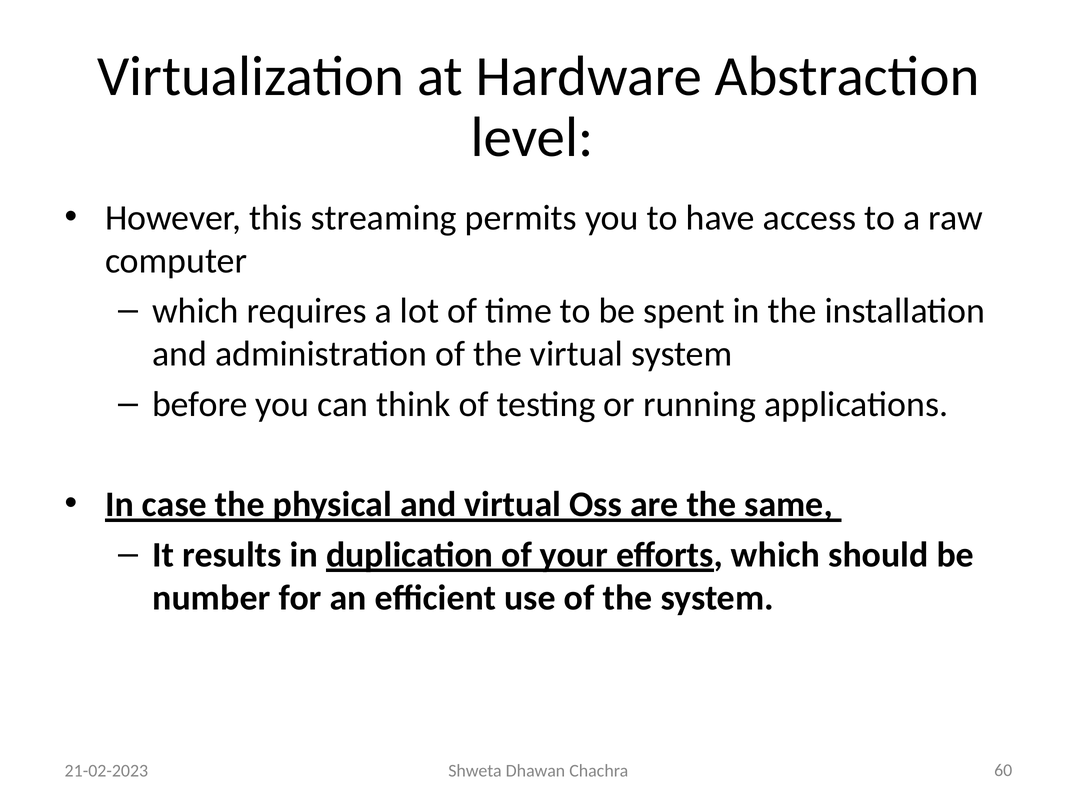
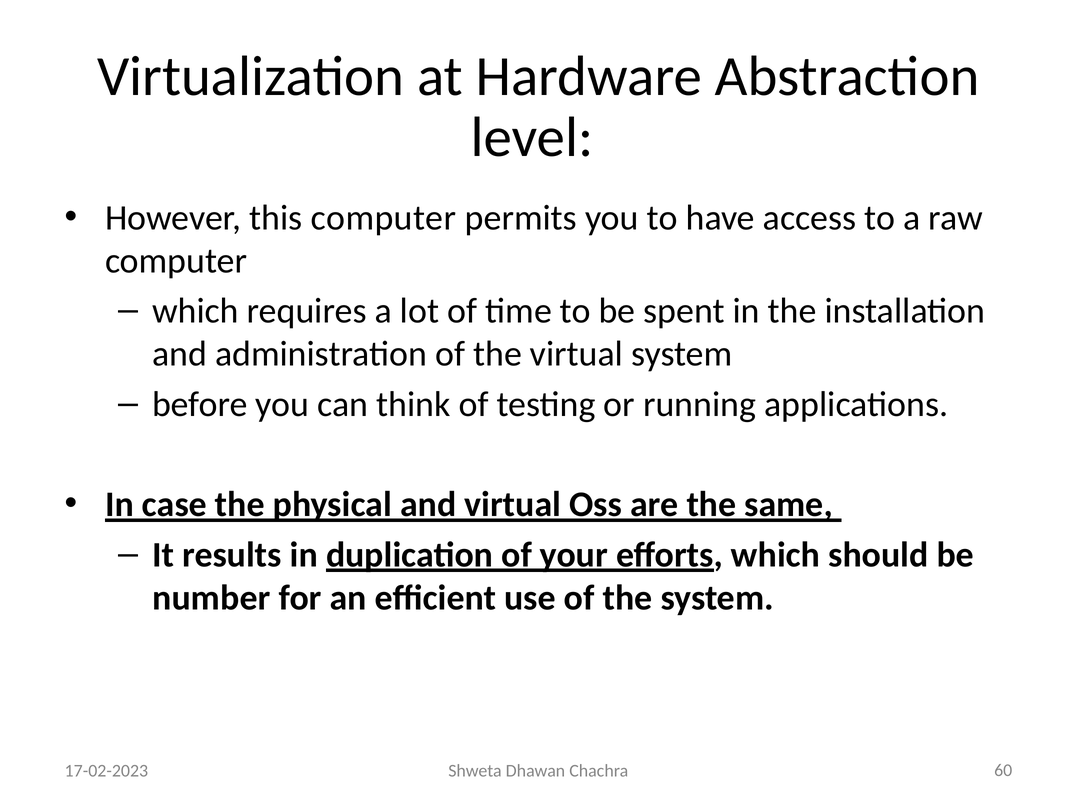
this streaming: streaming -> computer (384, 218)
21-02-2023: 21-02-2023 -> 17-02-2023 (106, 771)
